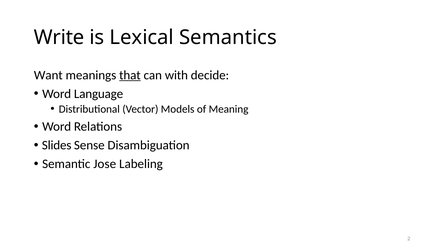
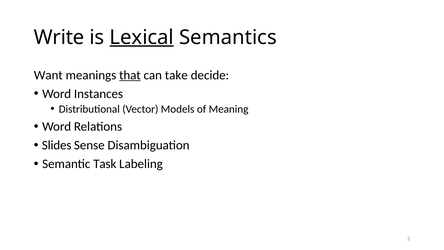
Lexical underline: none -> present (142, 37)
with: with -> take (176, 75)
Language: Language -> Instances (98, 94)
Jose: Jose -> Task (105, 164)
